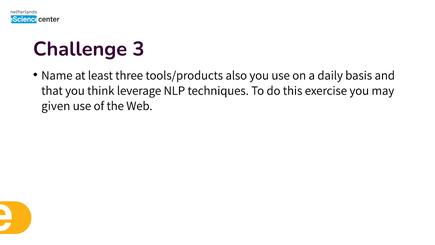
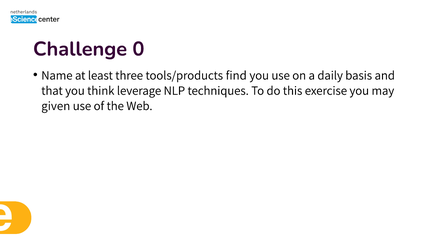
3: 3 -> 0 (138, 49)
also: also -> find (236, 75)
